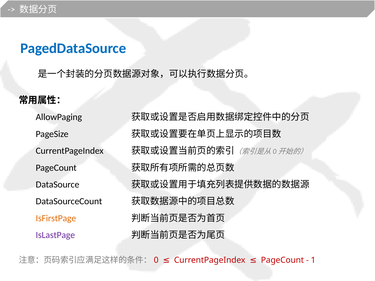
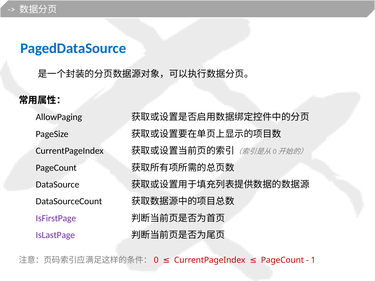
IsFirstPage colour: orange -> purple (56, 218)
